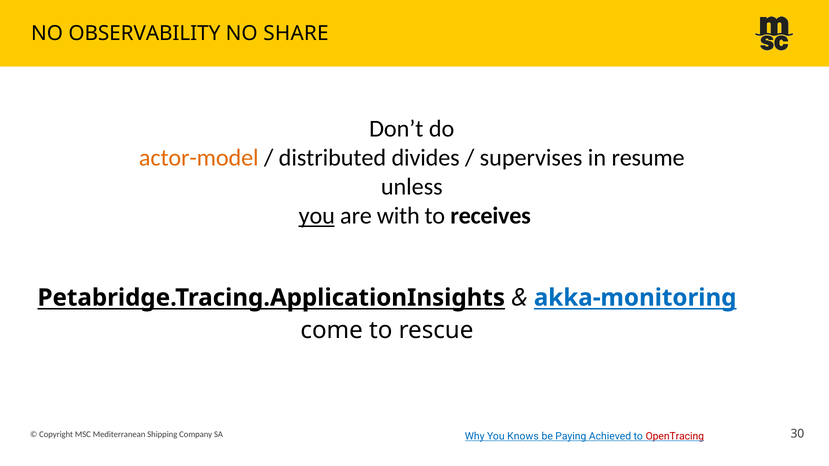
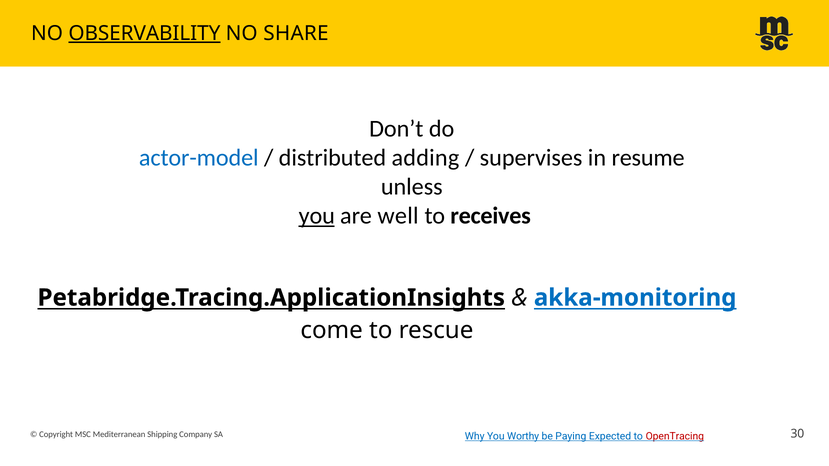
OBSERVABILITY underline: none -> present (144, 33)
actor-model colour: orange -> blue (199, 158)
divides: divides -> adding (425, 158)
with: with -> well (398, 216)
Knows: Knows -> Worthy (523, 437)
Achieved: Achieved -> Expected (610, 437)
